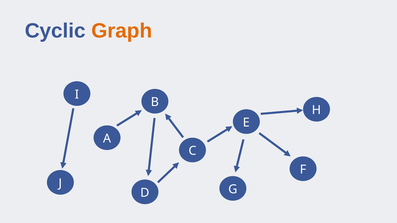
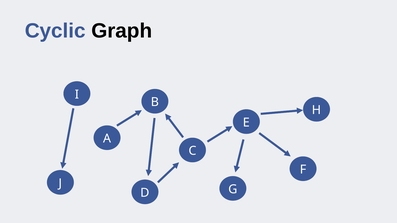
Graph colour: orange -> black (122, 31)
